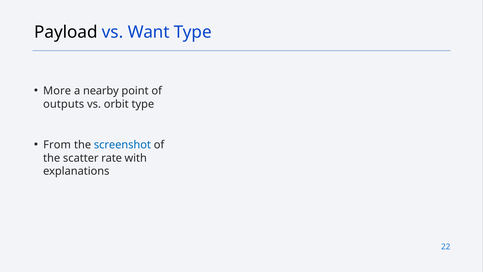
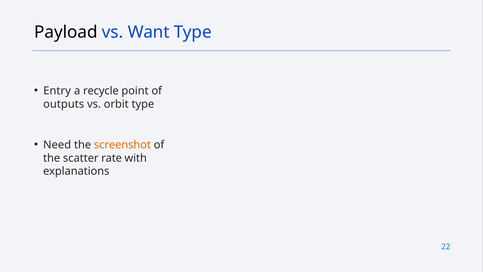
More: More -> Entry (57, 91)
nearby: nearby -> recycle (101, 91)
From: From -> Need (57, 145)
screenshot colour: blue -> orange (122, 145)
